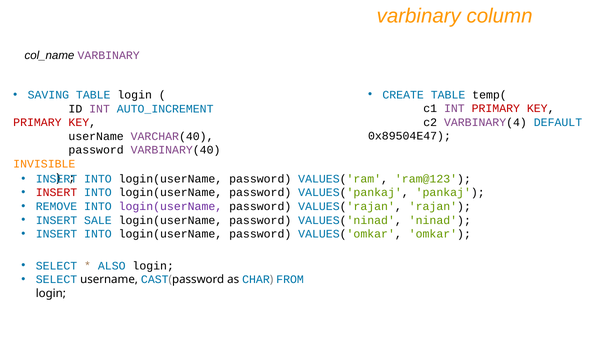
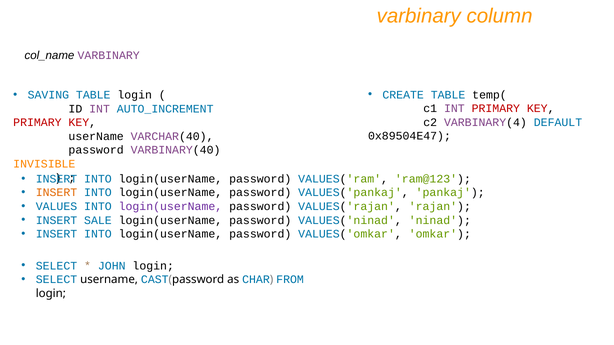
INSERT colour: red -> orange (56, 193)
REMOVE: REMOVE -> VALUES (56, 207)
ALSO: ALSO -> JOHN (112, 266)
